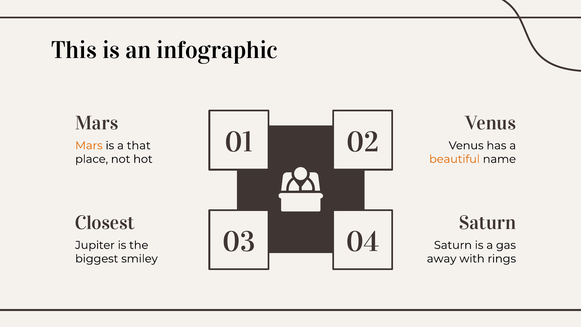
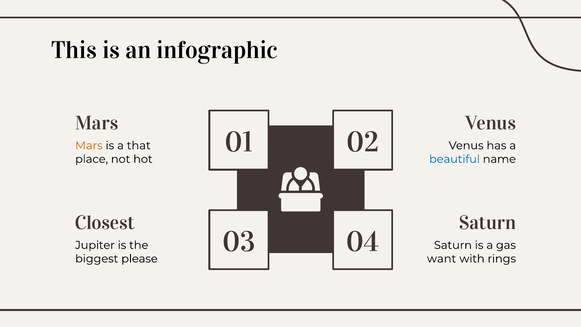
beautiful colour: orange -> blue (455, 159)
smiley: smiley -> please (139, 259)
away: away -> want (442, 259)
